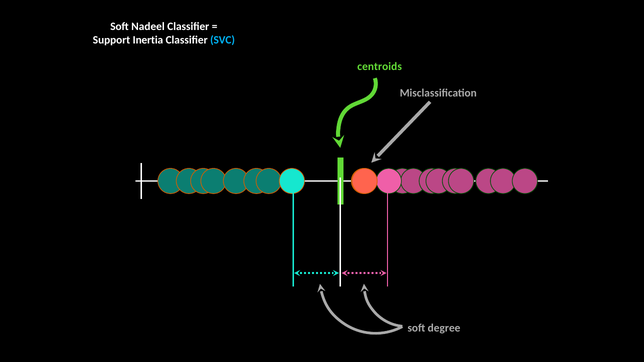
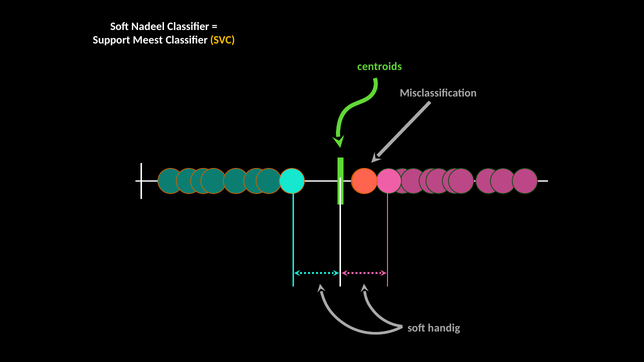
Inertia: Inertia -> Meest (148, 40)
SVC colour: light blue -> yellow (223, 40)
degree: degree -> handig (444, 328)
